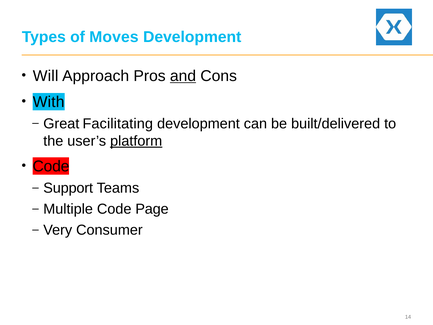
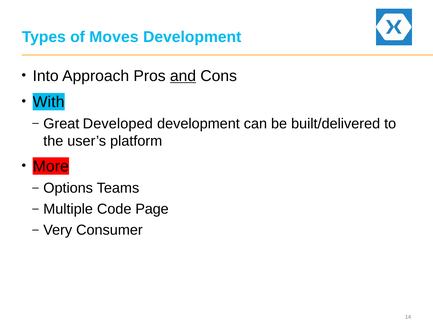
Will: Will -> Into (46, 76)
Facilitating: Facilitating -> Developed (118, 124)
platform underline: present -> none (136, 141)
Code: Code -> More (51, 166)
Support: Support -> Options (68, 188)
